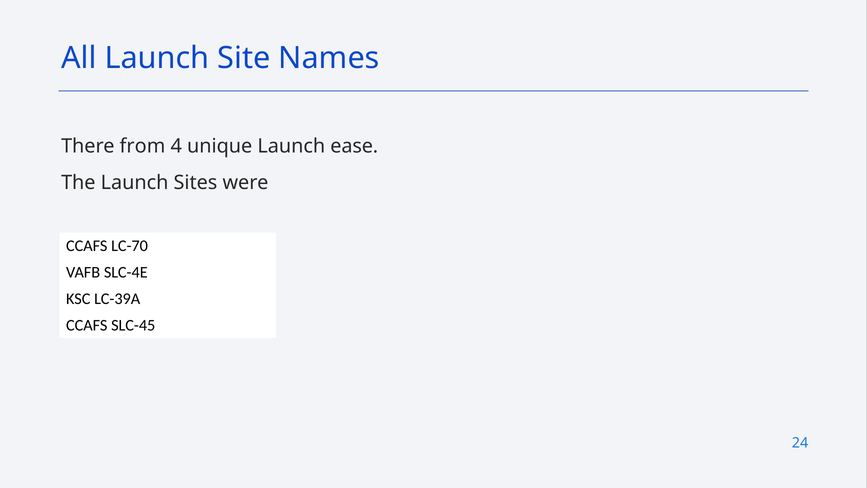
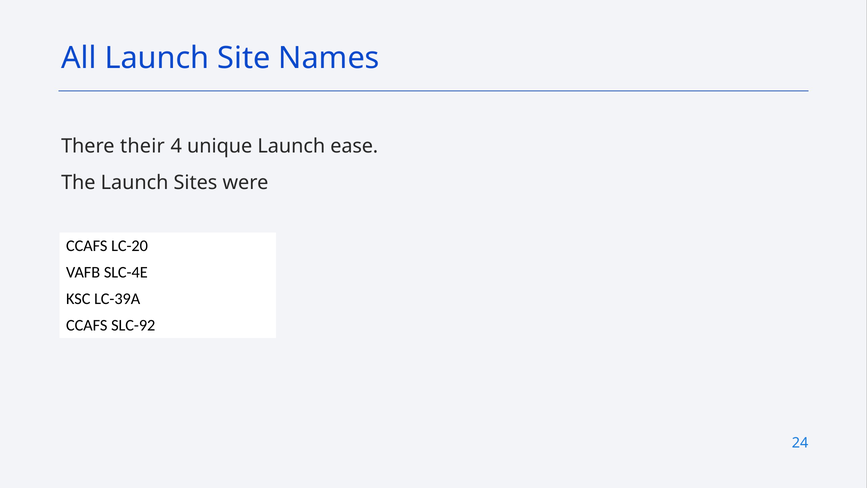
from: from -> their (142, 146)
LC-70: LC-70 -> LC-20 (129, 246)
SLC-45: SLC-45 -> SLC-92 (133, 325)
